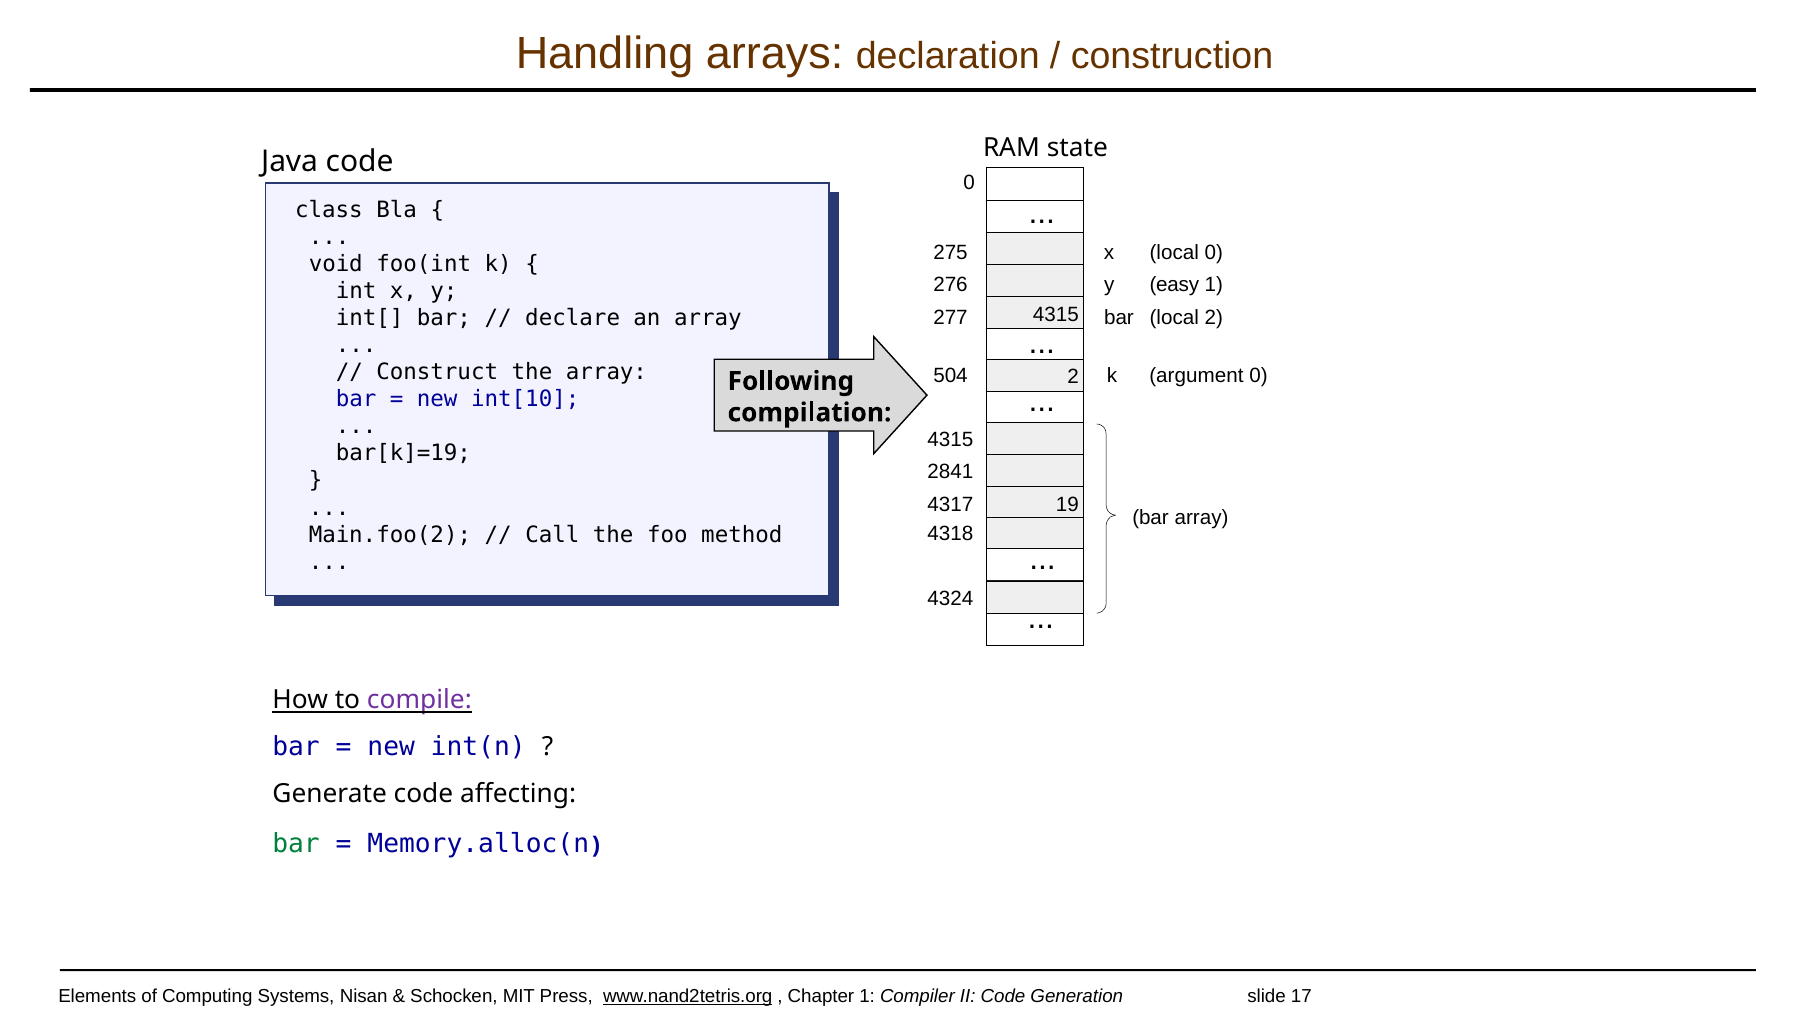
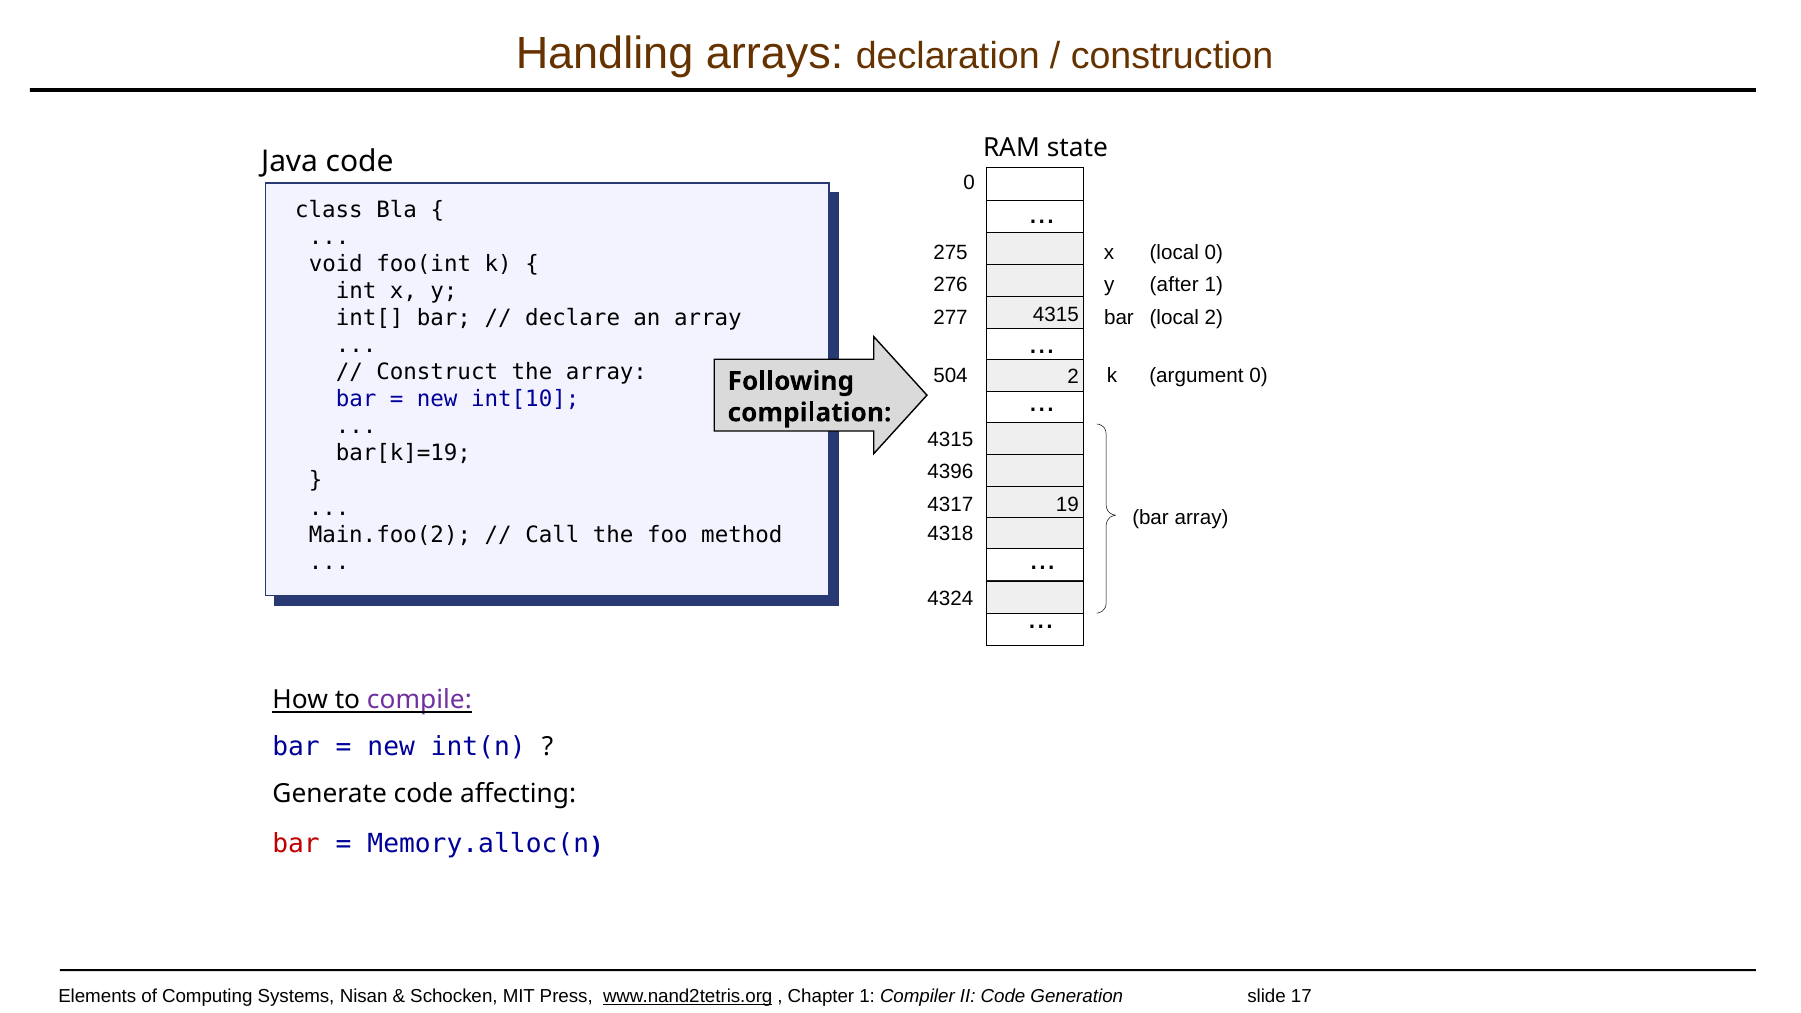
easy: easy -> after (1174, 285)
2841: 2841 -> 4396 (950, 472)
bar colour: green -> red (296, 843)
